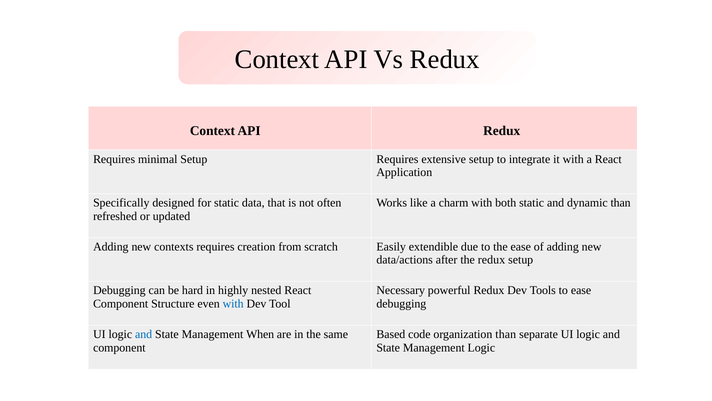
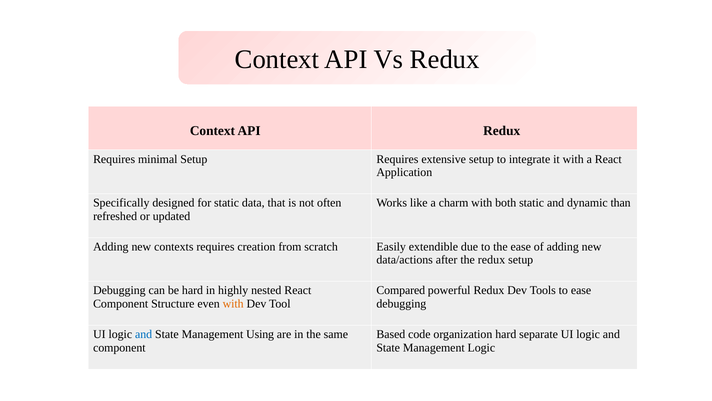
Necessary: Necessary -> Compared (401, 290)
with colour: blue -> orange (233, 303)
When: When -> Using (260, 334)
organization than: than -> hard (506, 334)
